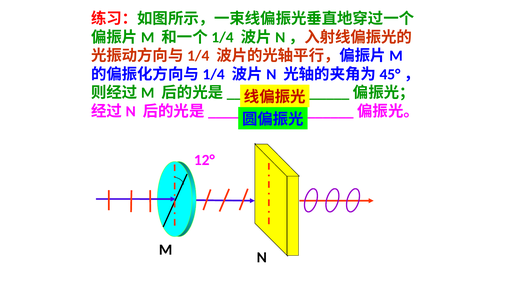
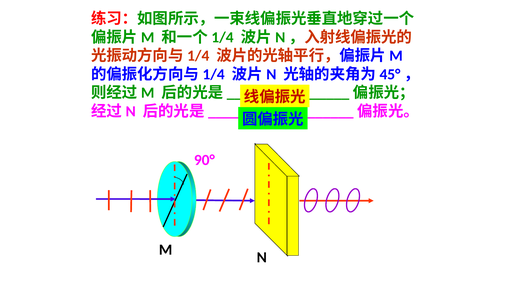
12°: 12° -> 90° (204, 160)
